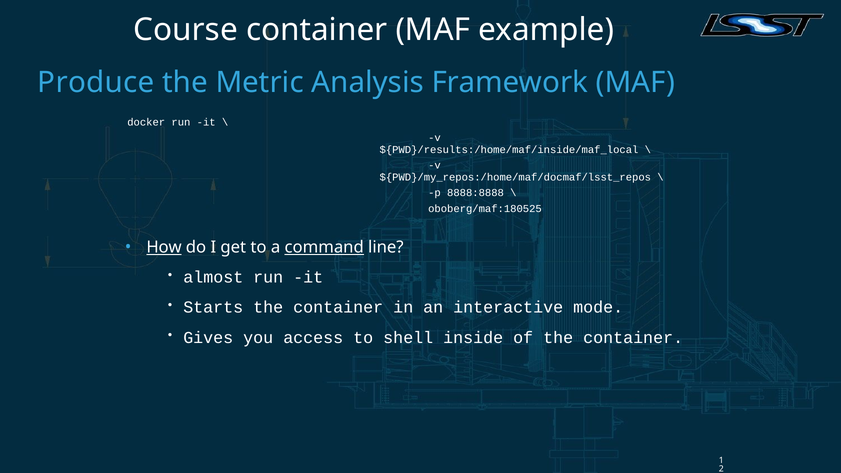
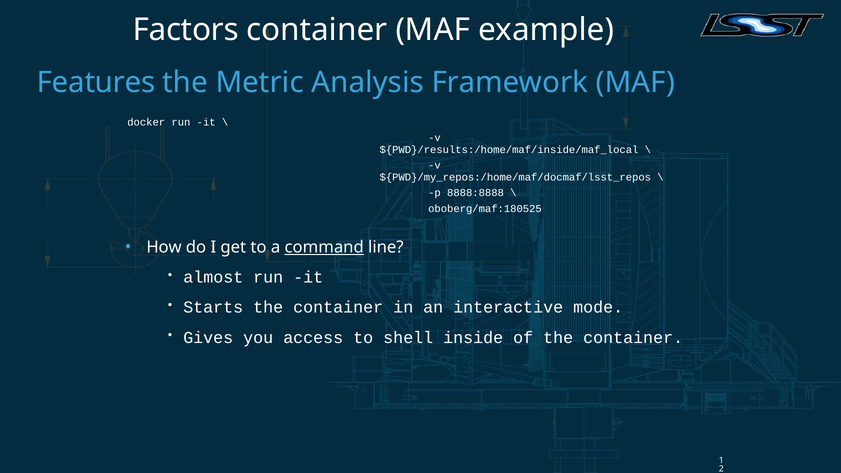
Course: Course -> Factors (186, 30)
Produce: Produce -> Features (96, 82)
How underline: present -> none (164, 247)
